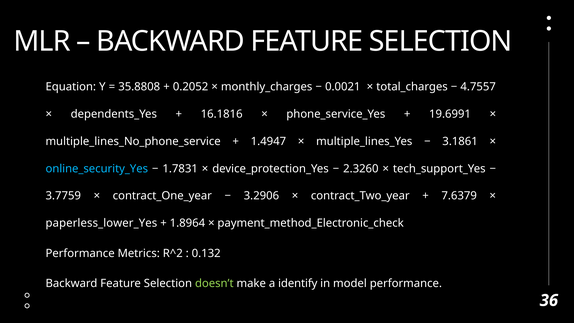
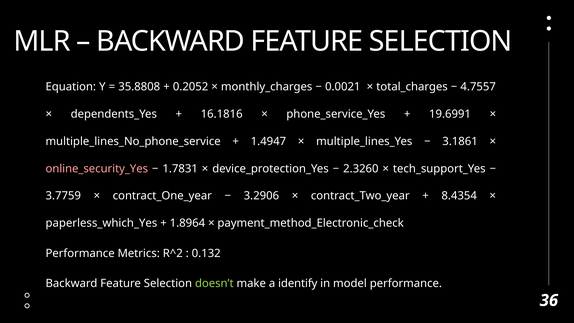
online_security_Yes colour: light blue -> pink (97, 169)
7.6379: 7.6379 -> 8.4354 (459, 196)
paperless_lower_Yes: paperless_lower_Yes -> paperless_which_Yes (101, 223)
